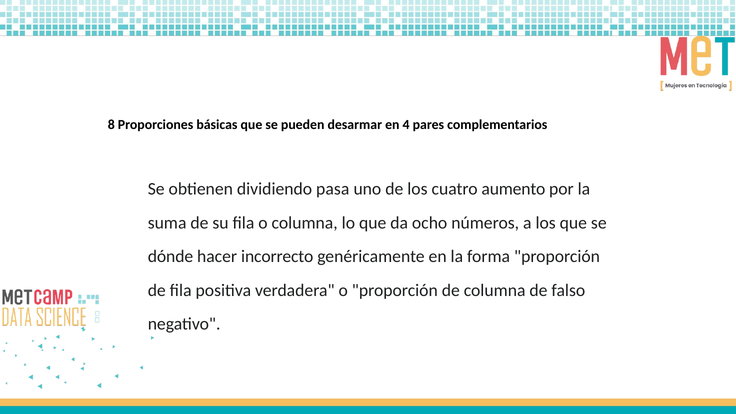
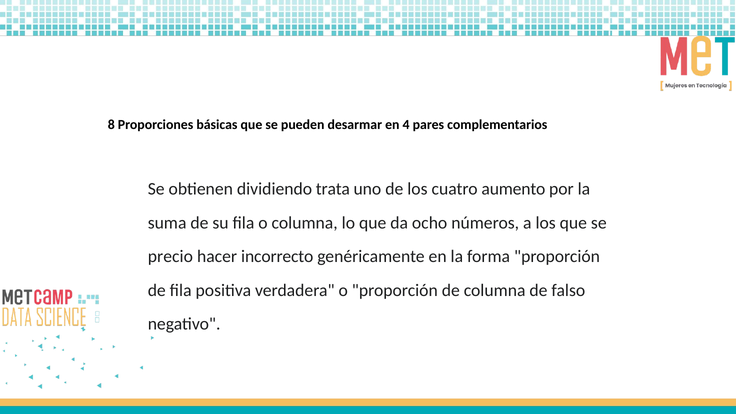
pasa: pasa -> trata (333, 189)
dónde: dónde -> precio (170, 257)
